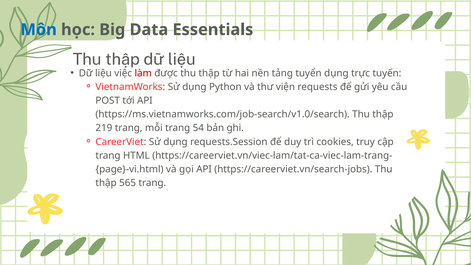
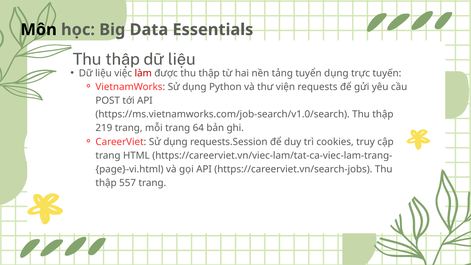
Môn colour: blue -> black (39, 30)
54: 54 -> 64 (198, 128)
565: 565 -> 557 (128, 183)
